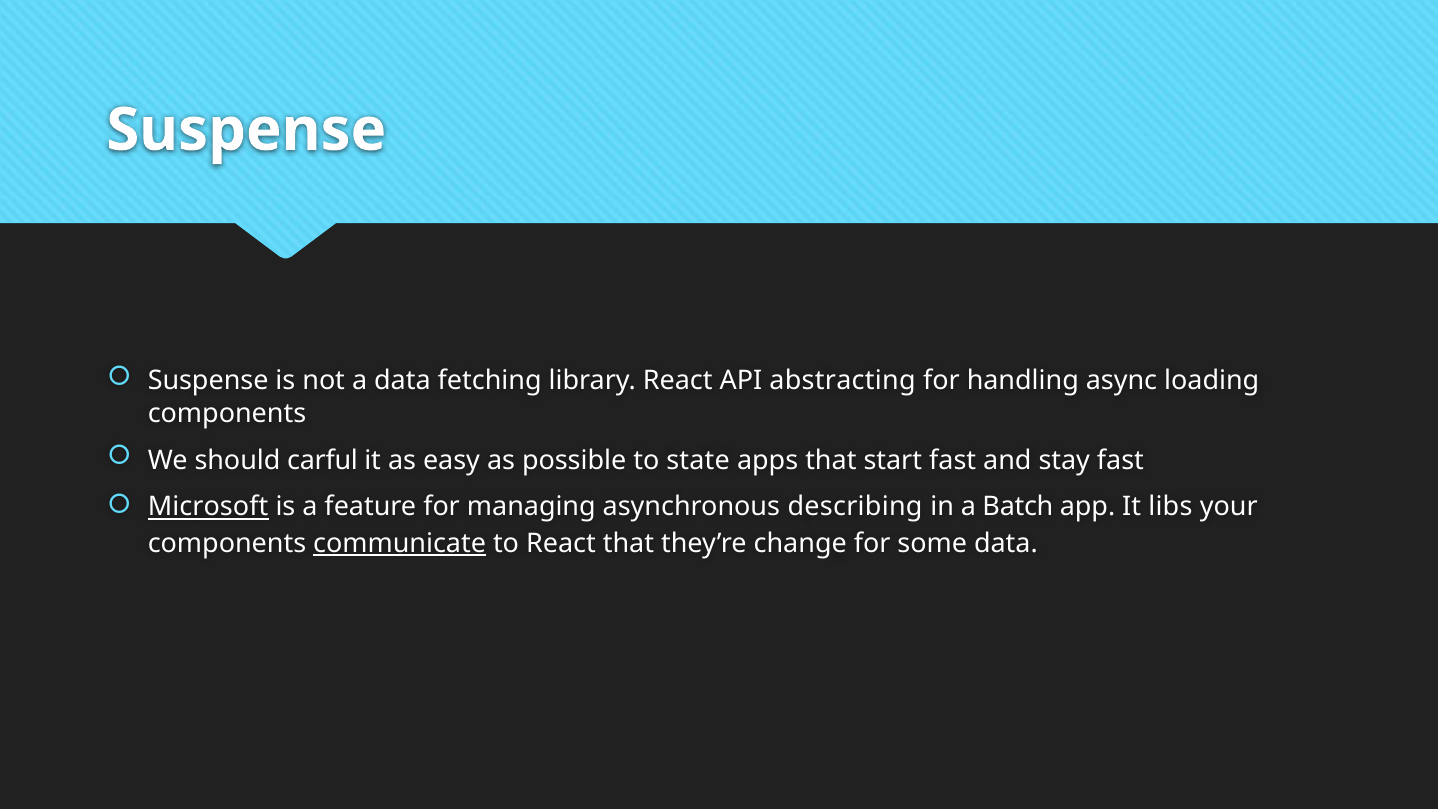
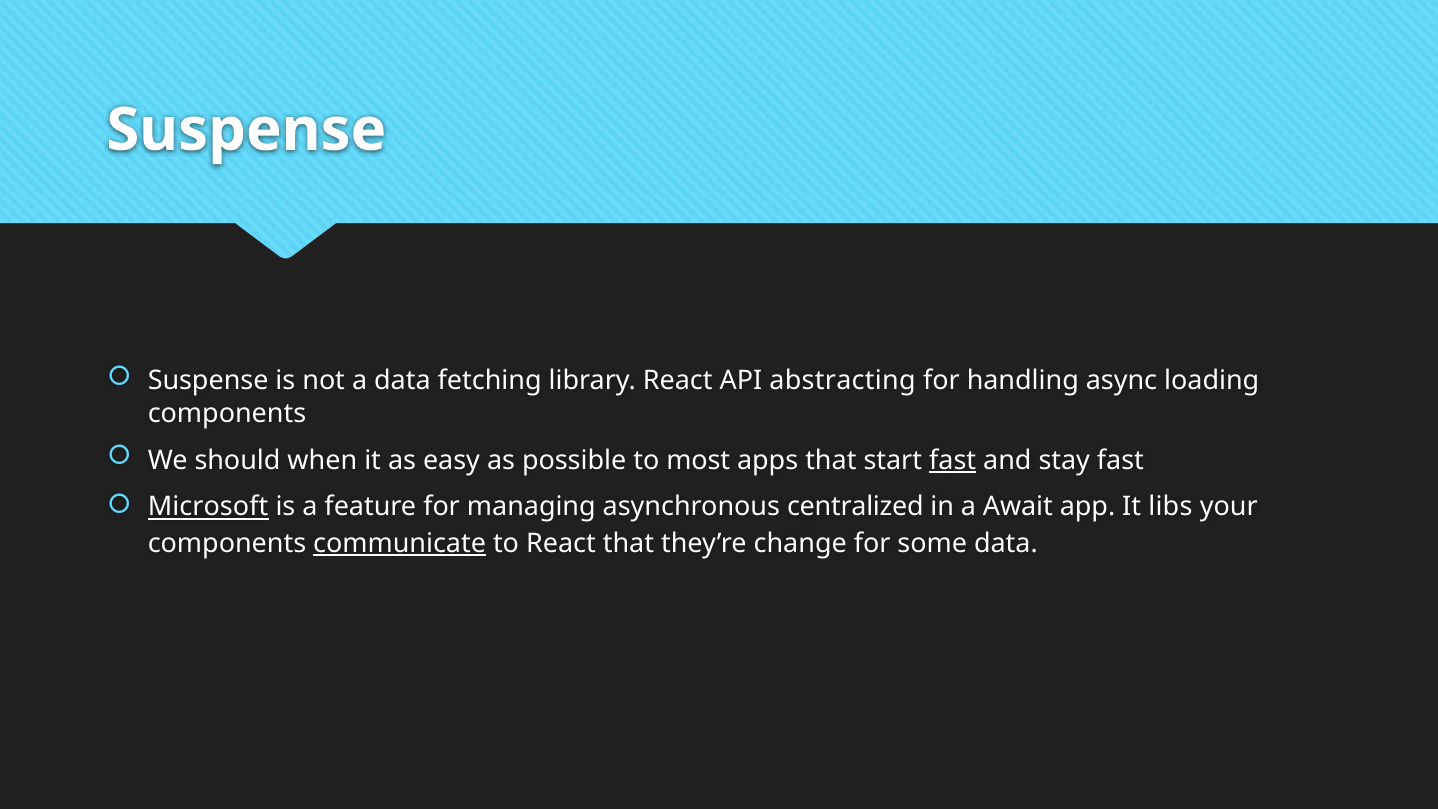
carful: carful -> when (322, 460)
state: state -> most (698, 460)
fast underline: none -> present (953, 460)
describing: describing -> centralized (855, 507)
Batch: Batch -> Await (1018, 507)
